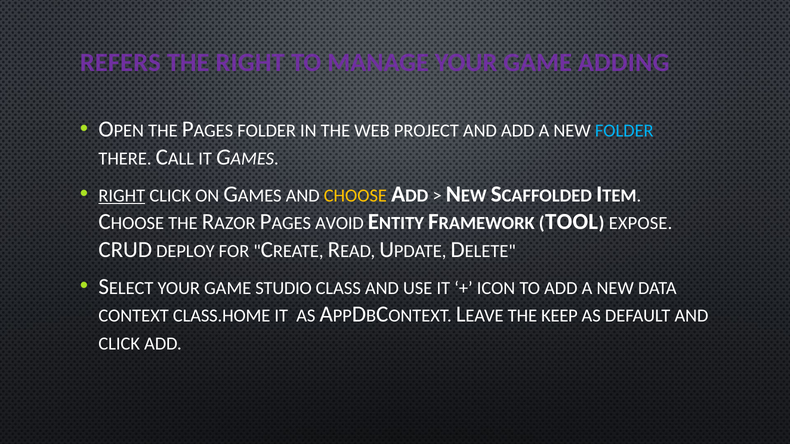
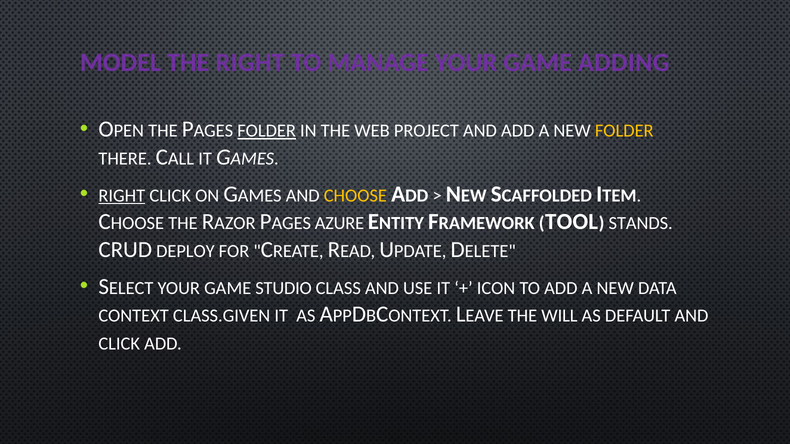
REFERS: REFERS -> MODEL (120, 63)
FOLDER underline: none -> present (267, 131)
FOLDER colour: light blue -> yellow (624, 131)
AVOID: AVOID -> AZURE (339, 224)
EXPOSE: EXPOSE -> STANDS (641, 224)
CLASS.HOME: CLASS.HOME -> CLASS.GIVEN (222, 316)
KEEP: KEEP -> WILL (559, 316)
